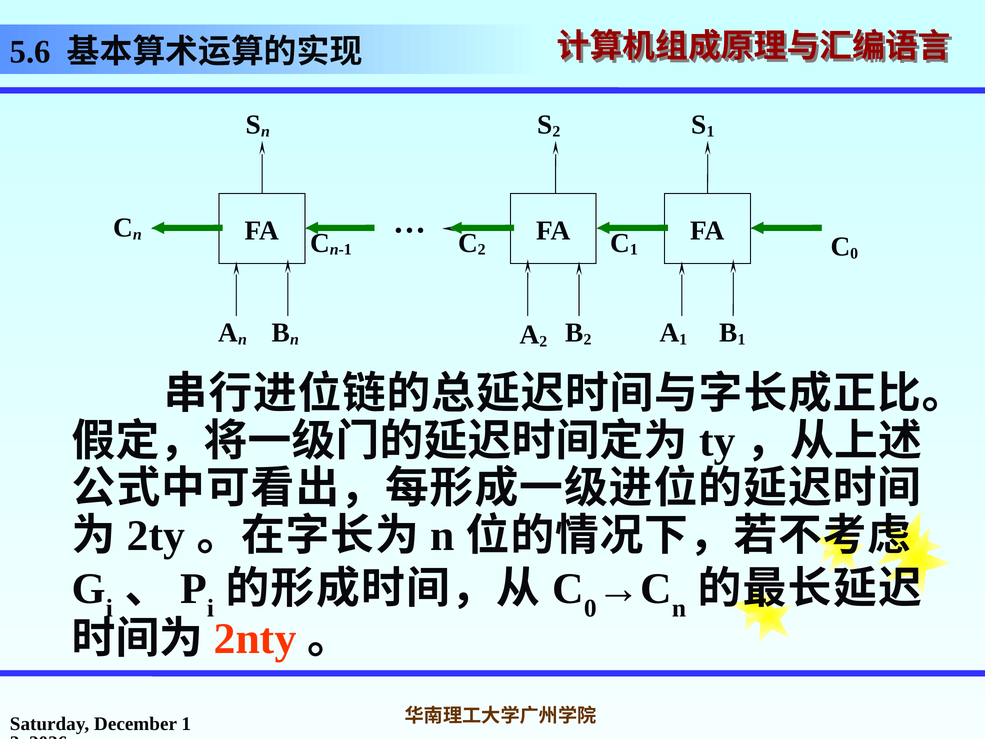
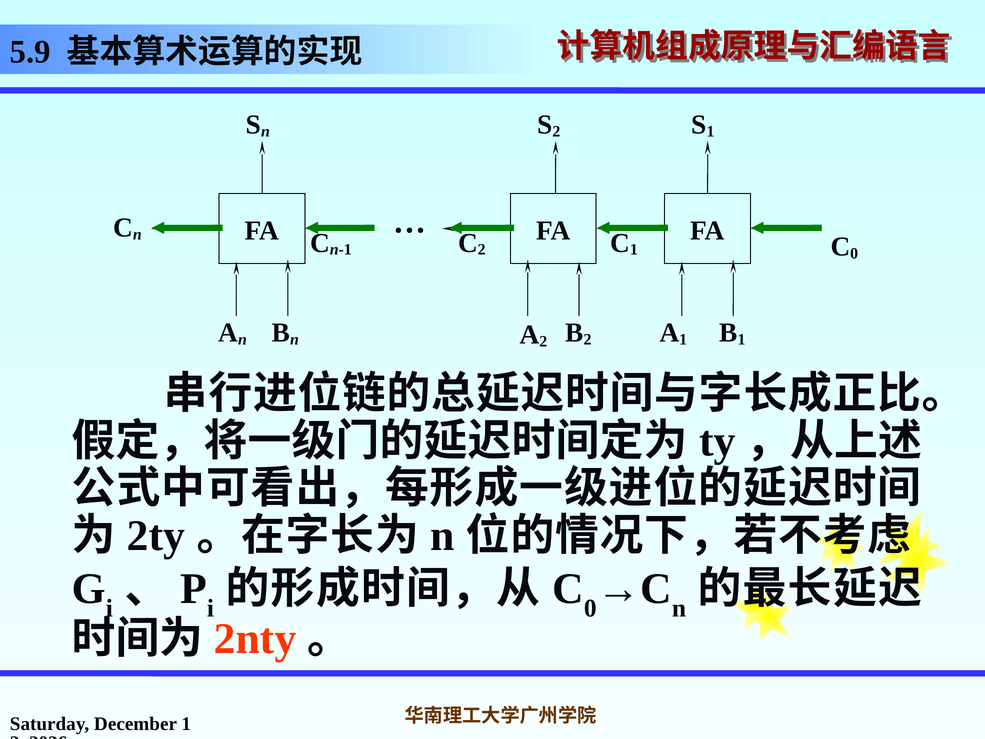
5.6: 5.6 -> 5.9 (30, 52)
